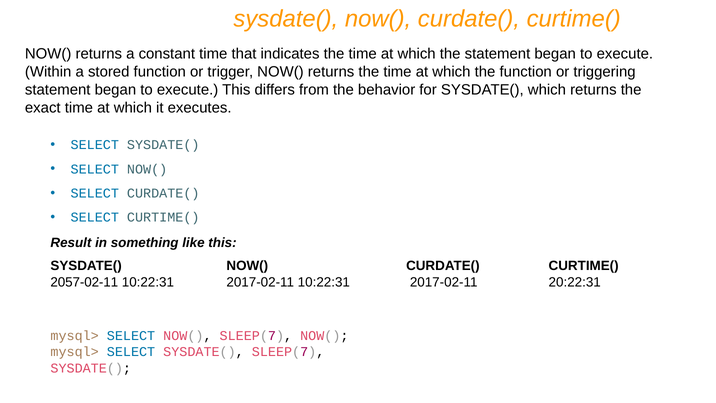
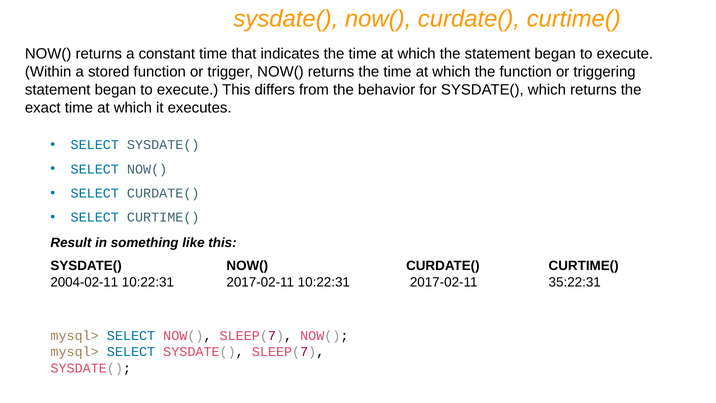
2057-02-11: 2057-02-11 -> 2004-02-11 (84, 282)
20:22:31: 20:22:31 -> 35:22:31 (575, 282)
